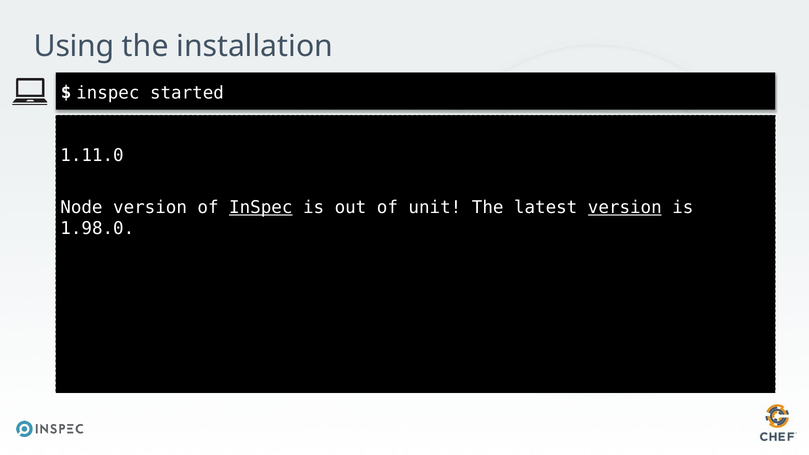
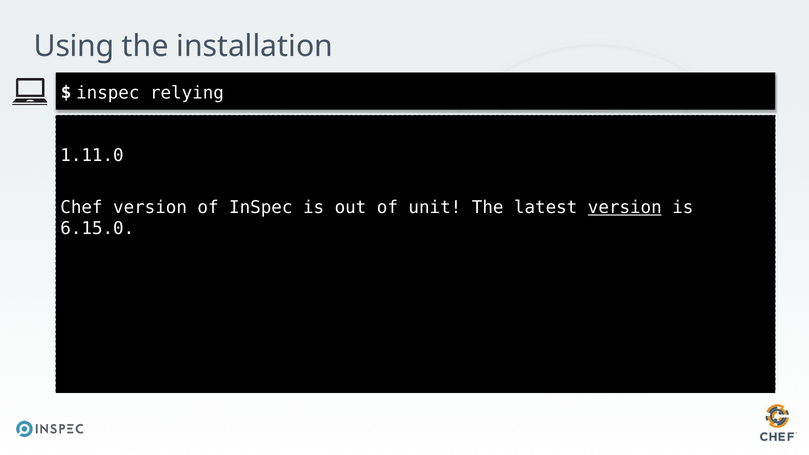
started: started -> relying (187, 93)
Node: Node -> Chef (81, 208)
InSpec underline: present -> none (261, 208)
1.98.0: 1.98.0 -> 6.15.0 (97, 229)
